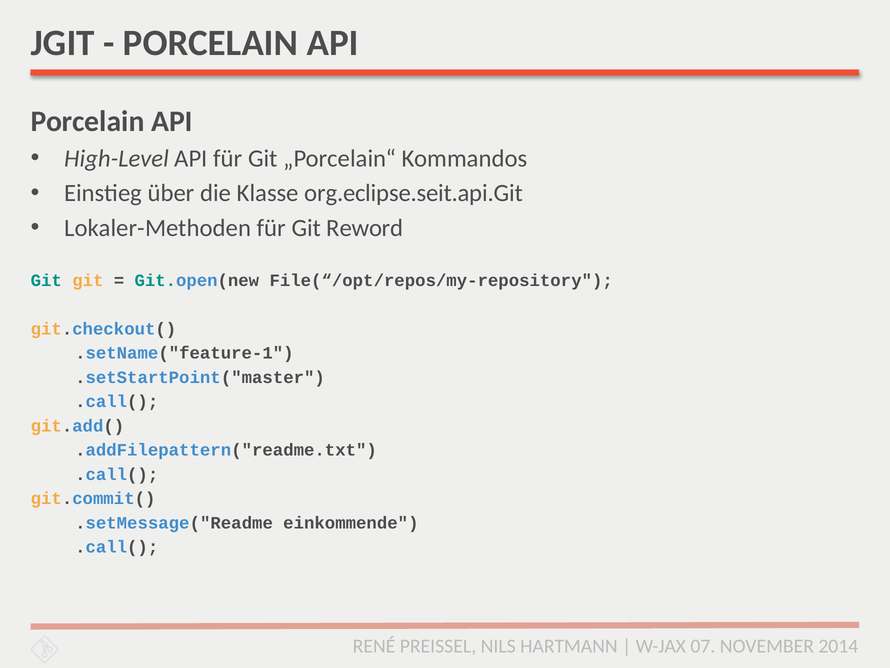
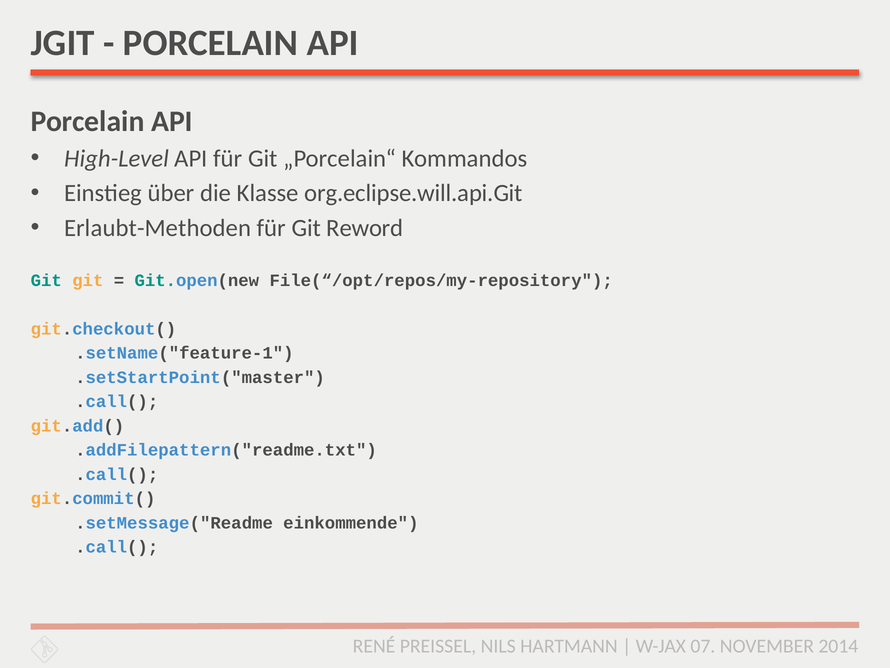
org.eclipse.seit.api.Git: org.eclipse.seit.api.Git -> org.eclipse.will.api.Git (414, 193)
Lokaler-Methoden: Lokaler-Methoden -> Erlaubt-Methoden (158, 228)
